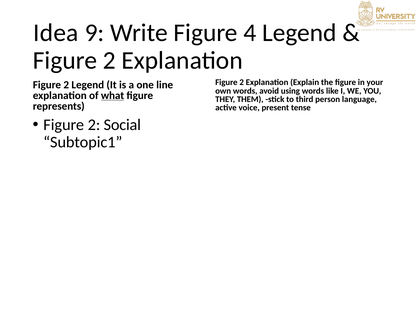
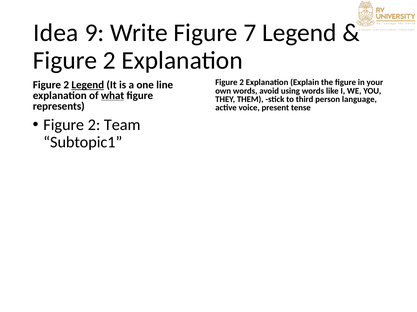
4: 4 -> 7 (250, 33)
Legend underline: none -> present (88, 85)
Social: Social -> Team (122, 125)
